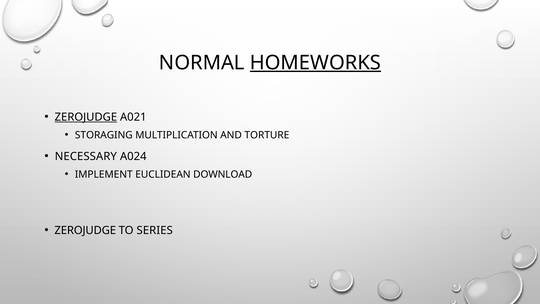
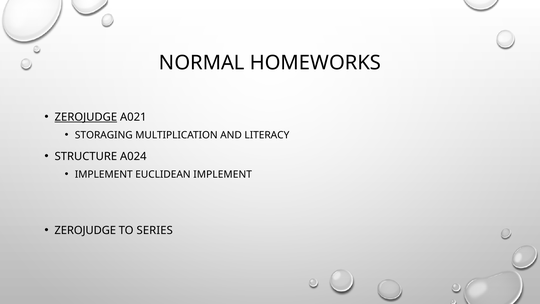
HOMEWORKS underline: present -> none (315, 63)
TORTURE: TORTURE -> LITERACY (267, 135)
NECESSARY: NECESSARY -> STRUCTURE (86, 156)
EUCLIDEAN DOWNLOAD: DOWNLOAD -> IMPLEMENT (223, 174)
